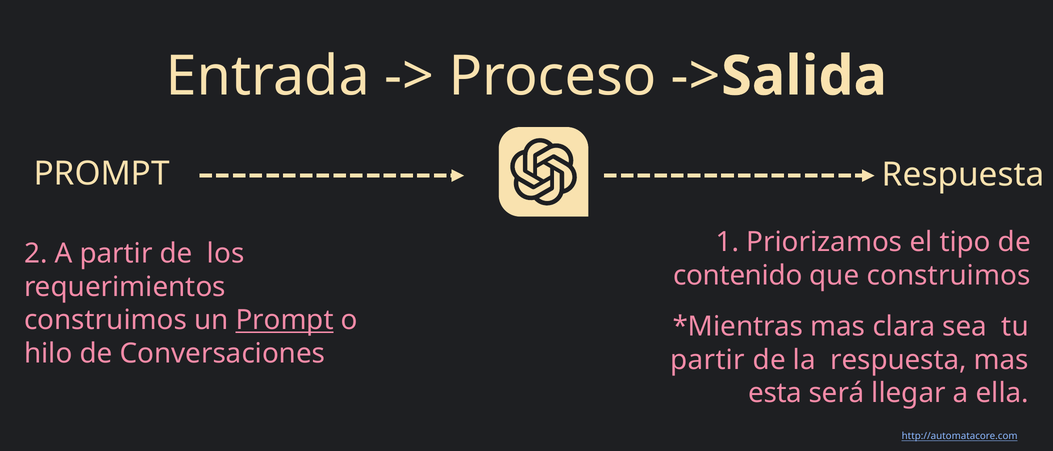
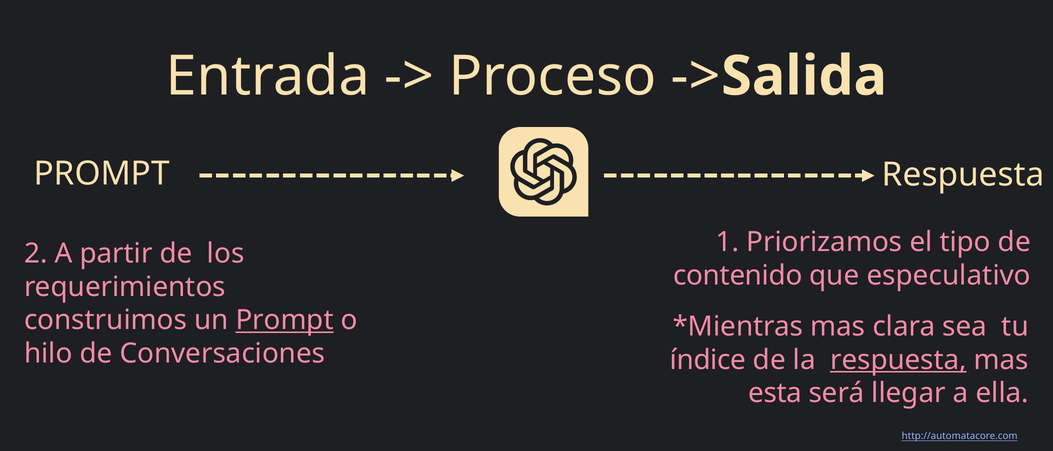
que construimos: construimos -> especulativo (949, 276)
partir: partir -> índice (708, 360)
respuesta underline: none -> present (898, 360)
